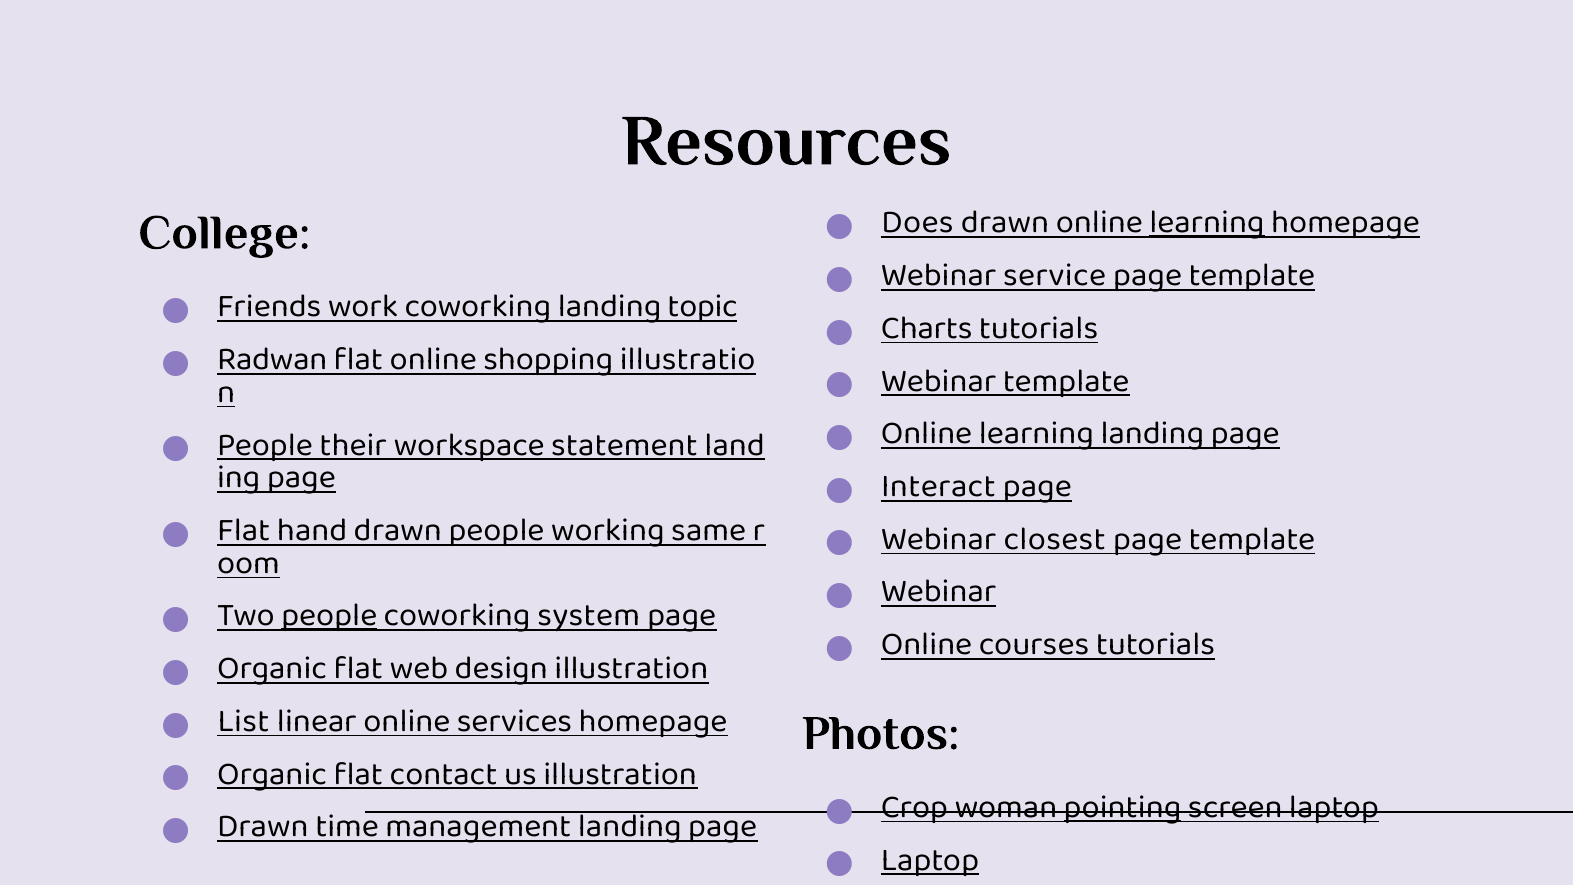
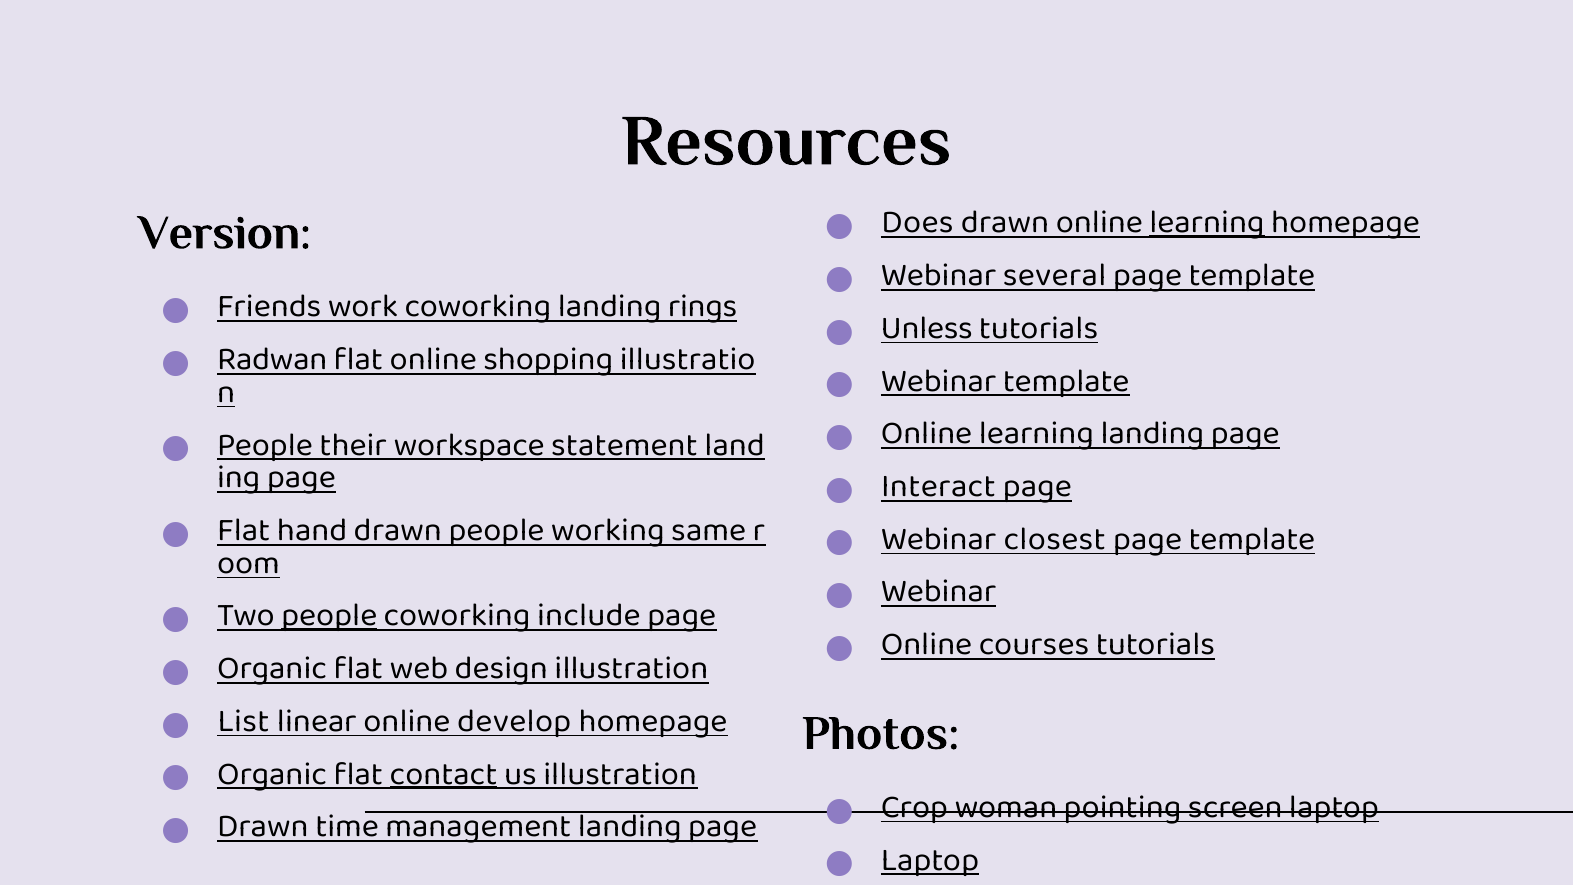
College: College -> Version (225, 232)
service: service -> several (1055, 275)
topic: topic -> rings (703, 306)
Charts: Charts -> Unless (927, 328)
system: system -> include (589, 615)
services: services -> develop (514, 720)
contact underline: none -> present (444, 773)
pointing underline: present -> none (1123, 806)
